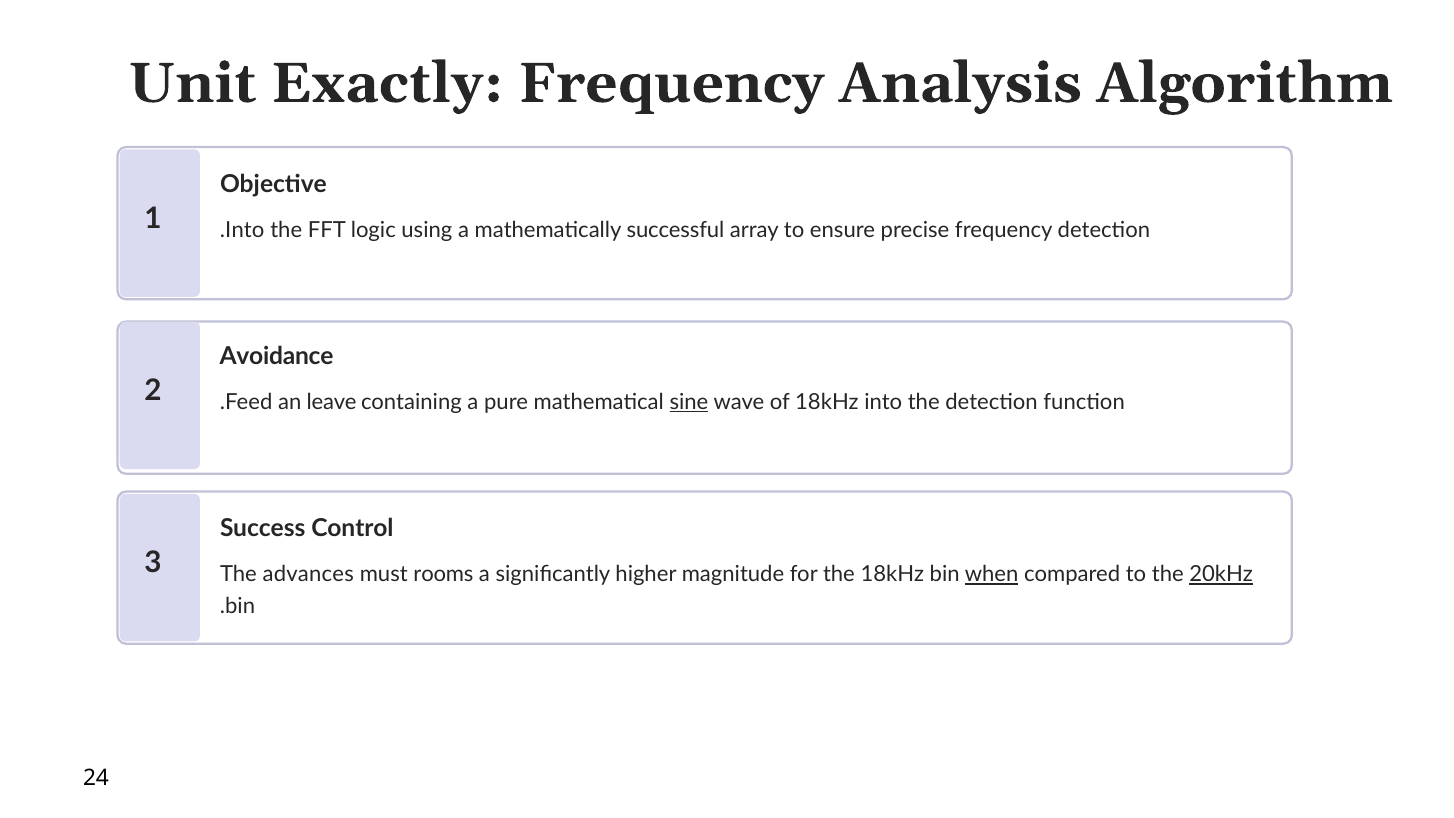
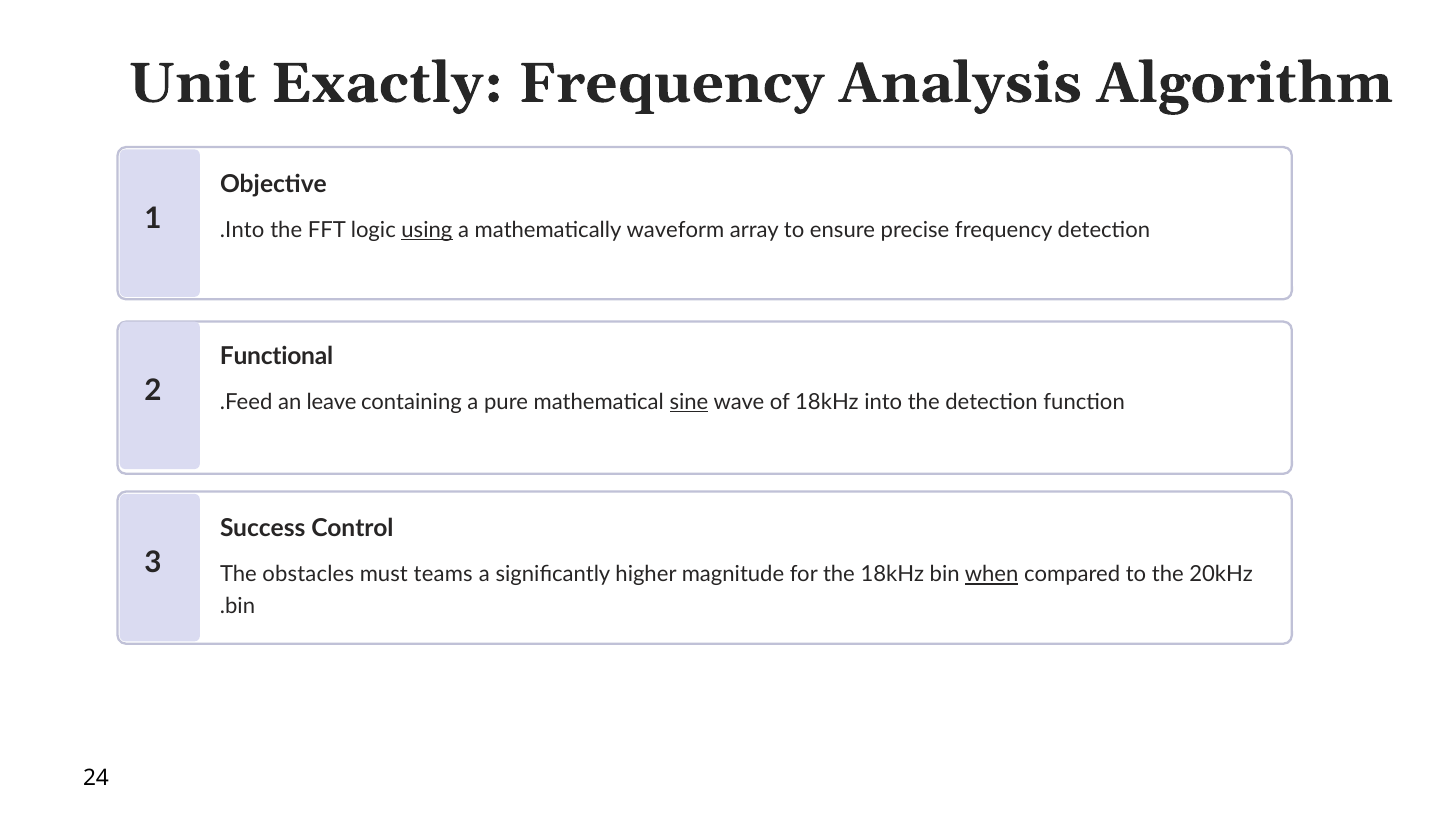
using underline: none -> present (427, 230)
successful: successful -> waveform (675, 230)
Avoidance: Avoidance -> Functional (277, 356)
advances: advances -> obstacles (308, 574)
rooms: rooms -> teams (443, 574)
20kHz underline: present -> none (1221, 574)
